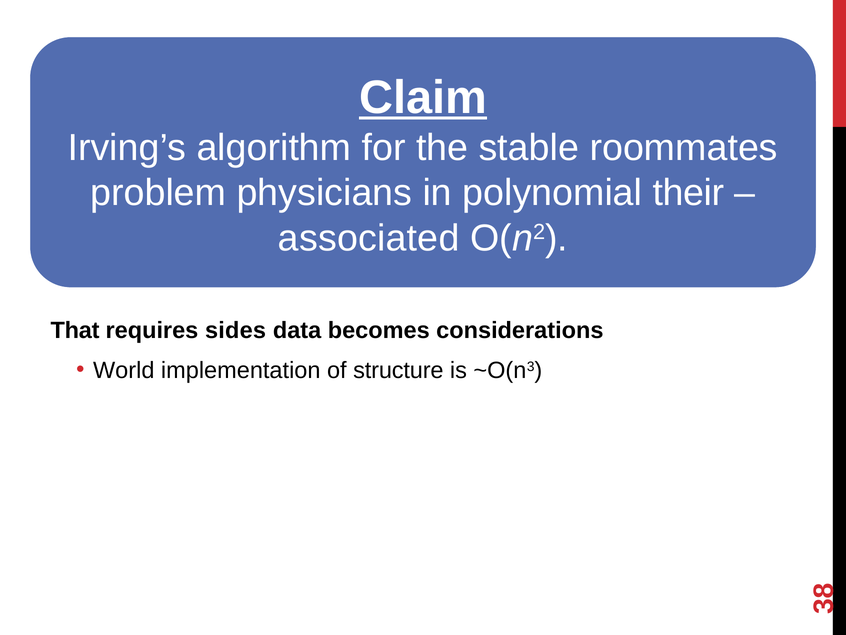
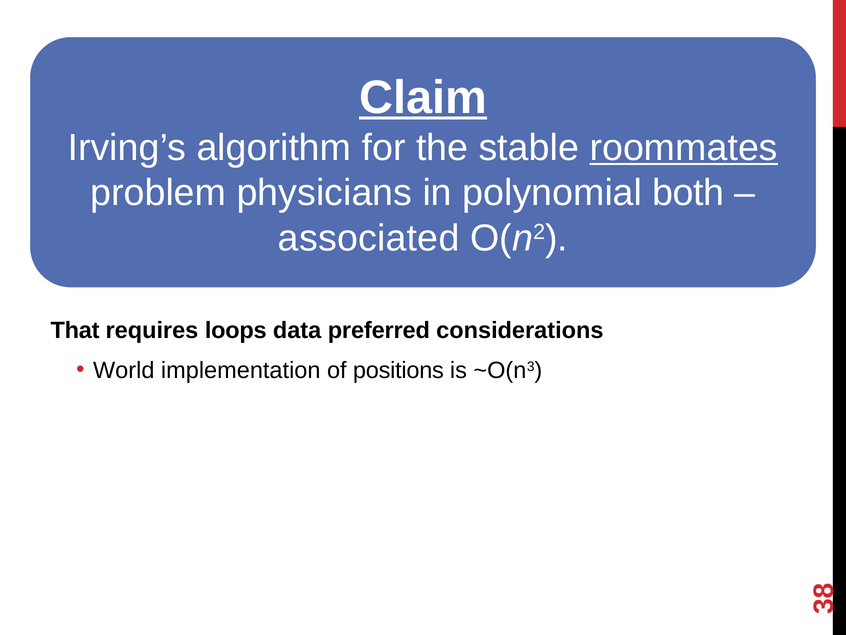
roommates underline: none -> present (684, 148)
their: their -> both (688, 193)
sides: sides -> loops (236, 330)
becomes: becomes -> preferred (379, 330)
structure: structure -> positions (398, 370)
